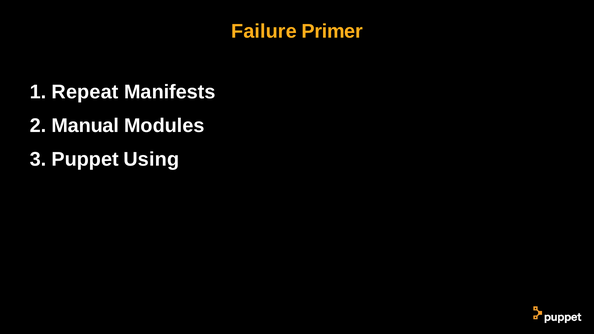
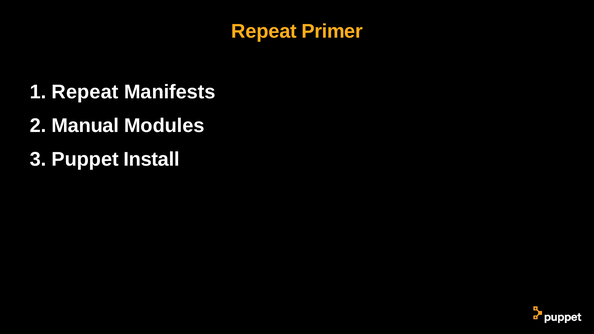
Failure: Failure -> Repeat (264, 31)
Using: Using -> Install (152, 159)
